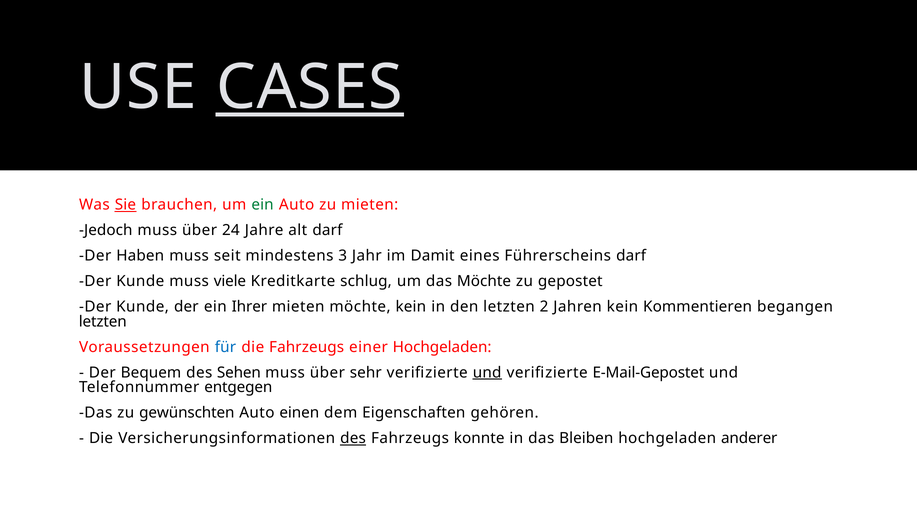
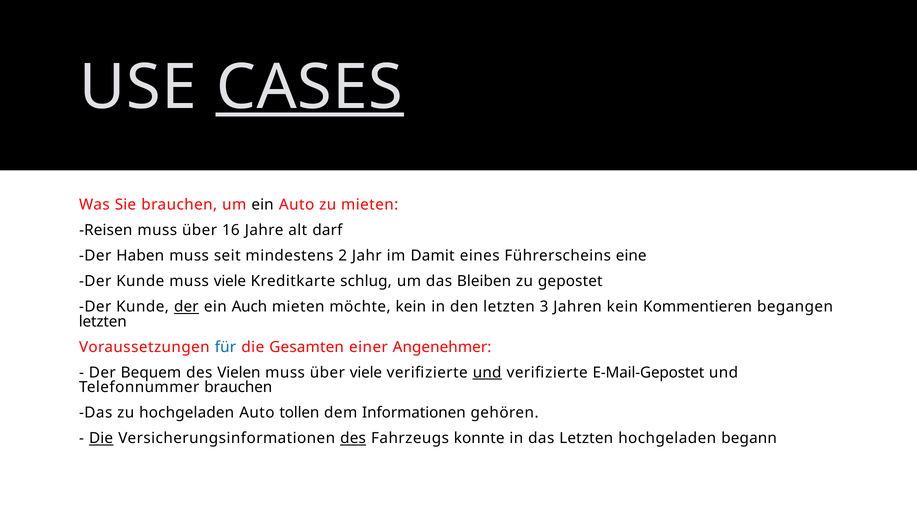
Sie underline: present -> none (125, 205)
ein colour: green -> black (263, 205)
Jedoch: Jedoch -> Reisen (106, 230)
24: 24 -> 16 (231, 230)
3: 3 -> 2 (343, 256)
Führerscheins darf: darf -> eine (631, 256)
das Möchte: Möchte -> Bleiben (484, 281)
der underline: none -> present (186, 307)
Ihrer: Ihrer -> Auch (249, 307)
2: 2 -> 3 (544, 307)
die Fahrzeugs: Fahrzeugs -> Gesamten (307, 347)
einer Hochgeladen: Hochgeladen -> Angenehmer (442, 347)
Sehen: Sehen -> Vielen (239, 372)
über sehr: sehr -> viele (366, 372)
Telefonnummer entgegen: entgegen -> brauchen (238, 387)
zu gewünschten: gewünschten -> hochgeladen (187, 413)
einen: einen -> tollen (299, 413)
Eigenschaften: Eigenschaften -> Informationen (414, 413)
Die underline: none -> present (101, 438)
das Bleiben: Bleiben -> Letzten (586, 438)
anderer: anderer -> begann (749, 438)
